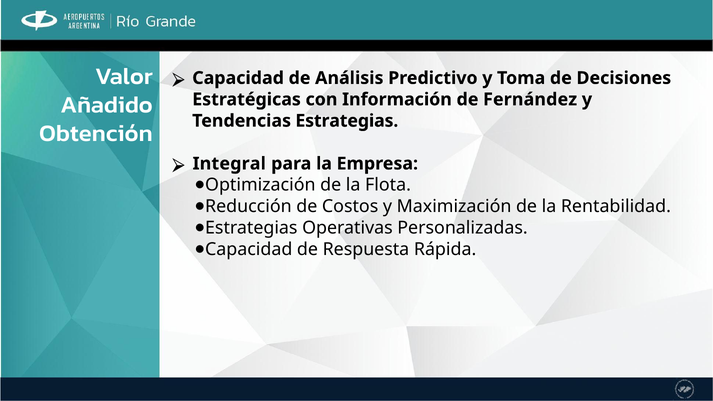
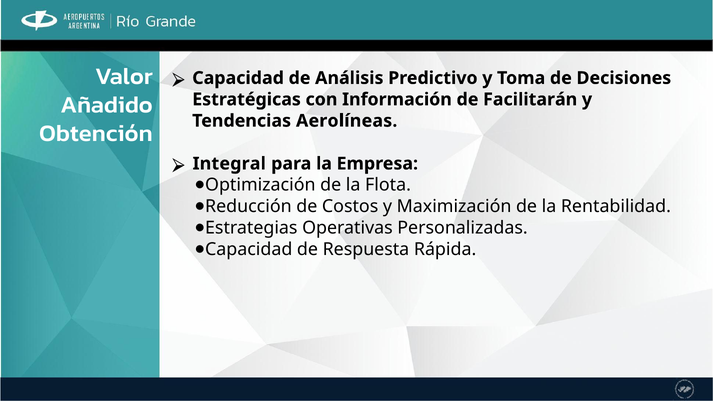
Fernández: Fernández -> Facilitarán (530, 99)
Tendencias Estrategias: Estrategias -> Aerolíneas (347, 121)
